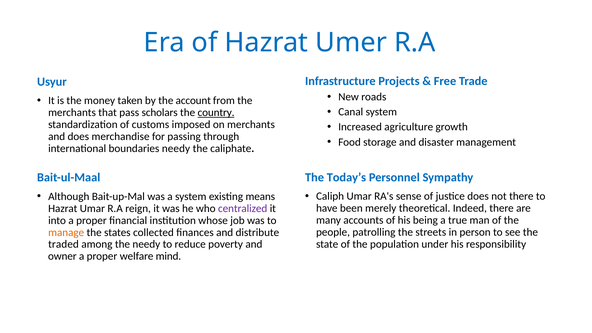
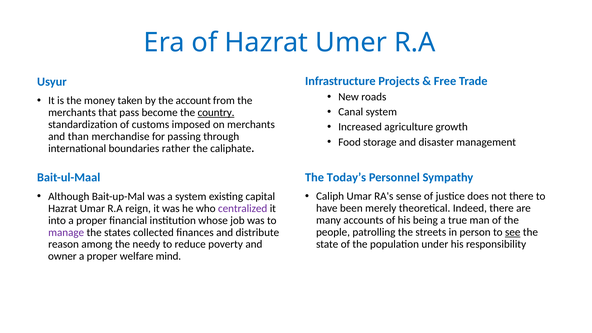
scholars: scholars -> become (160, 113)
and does: does -> than (78, 137)
boundaries needy: needy -> rather (176, 149)
means: means -> capital (260, 196)
see underline: none -> present (513, 232)
manage colour: orange -> purple (66, 232)
traded: traded -> reason (64, 244)
